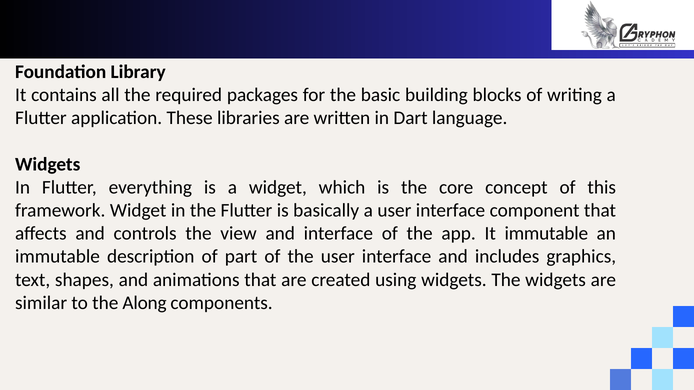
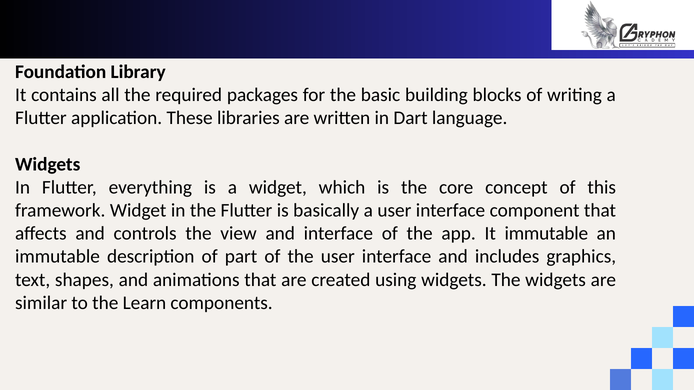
Along: Along -> Learn (144, 303)
